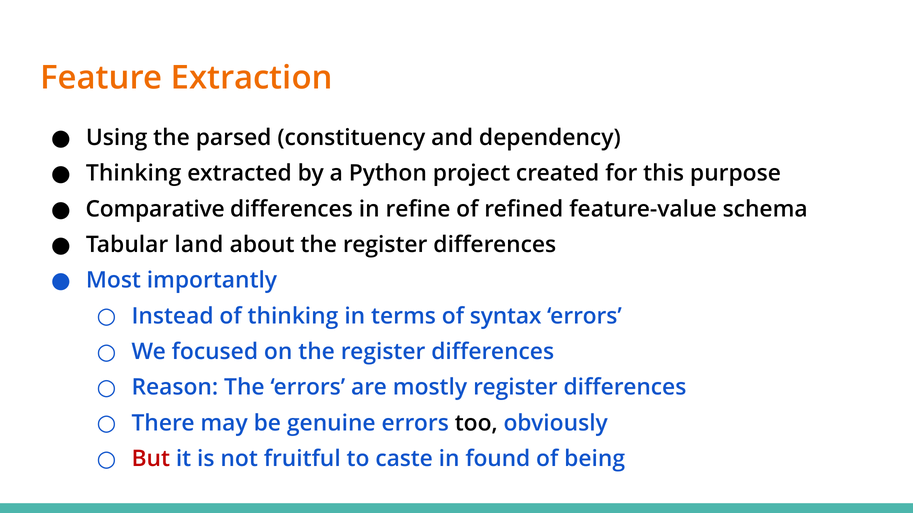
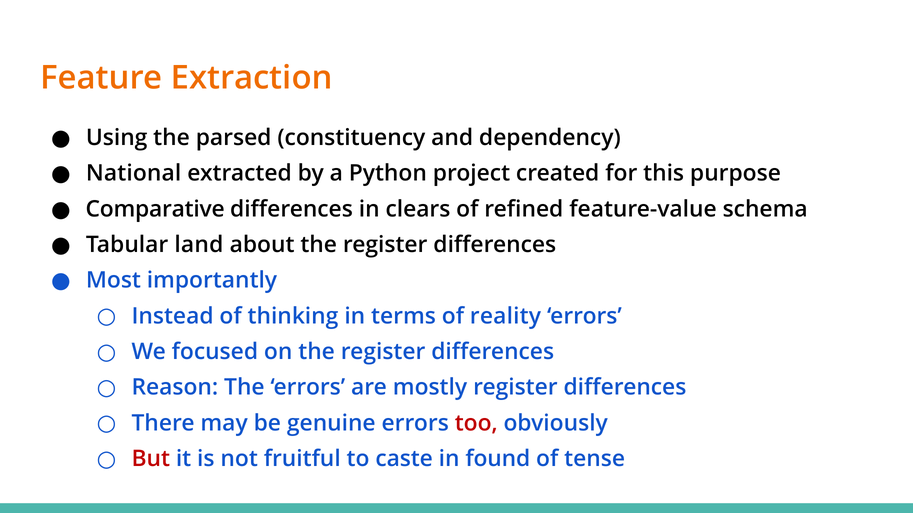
Thinking: Thinking -> National (134, 174)
refine: refine -> clears (418, 209)
syntax: syntax -> reality (505, 316)
too colour: black -> red (476, 423)
being: being -> tense (595, 459)
